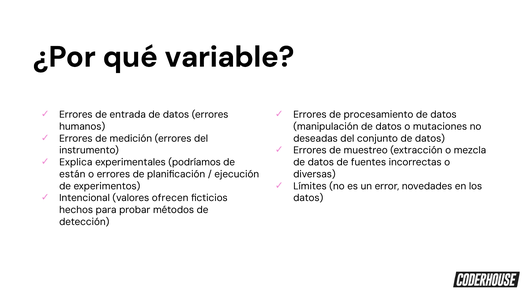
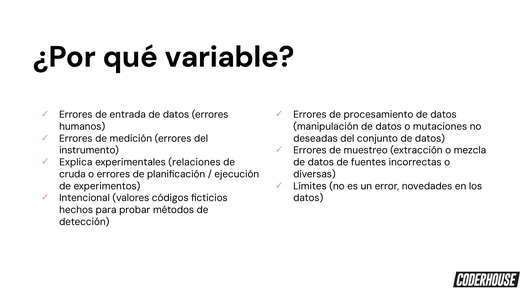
podríamos: podríamos -> relaciones (194, 162)
están: están -> cruda (72, 174)
ofrecen: ofrecen -> códigos (170, 198)
